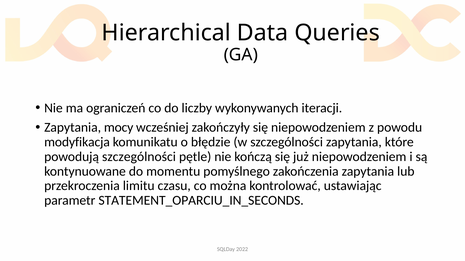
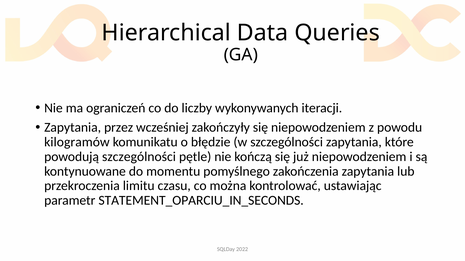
mocy: mocy -> przez (119, 128)
modyfikacja: modyfikacja -> kilogramów (77, 142)
